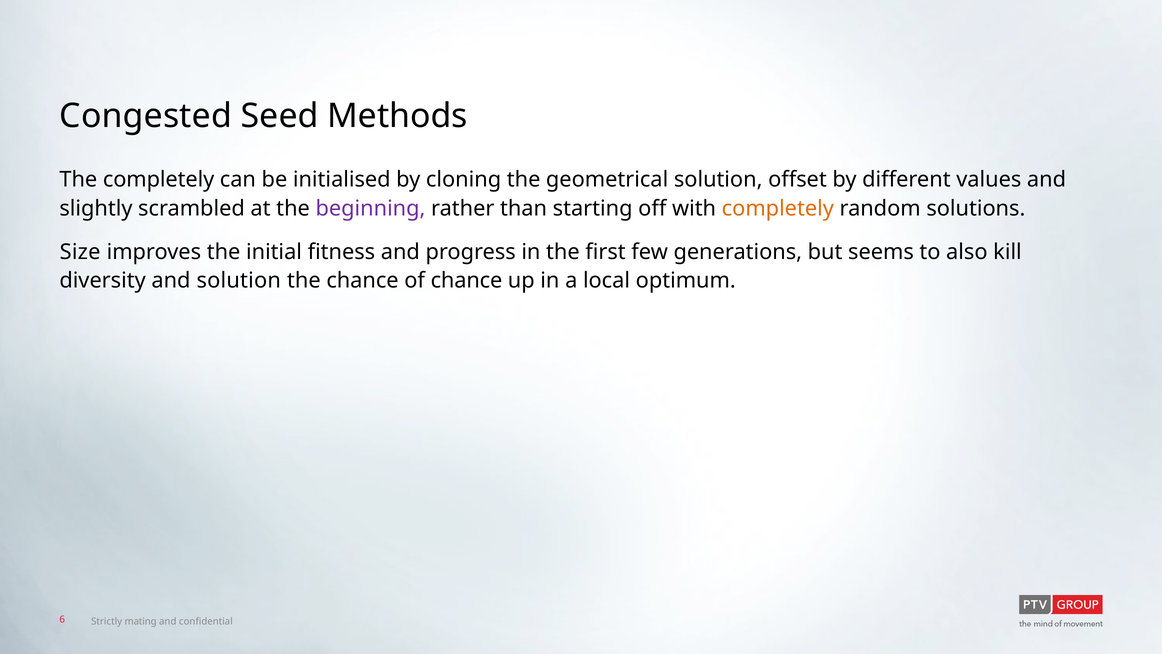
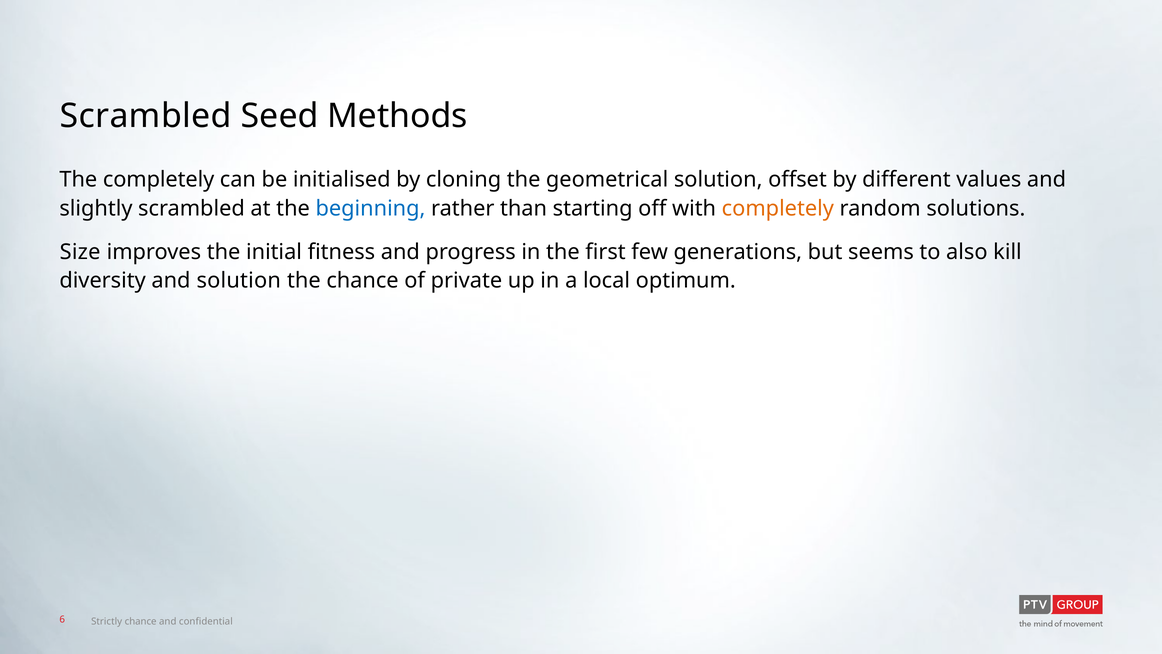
Congested: Congested -> Scrambled (146, 116)
beginning colour: purple -> blue (370, 208)
of chance: chance -> private (466, 281)
Strictly mating: mating -> chance (141, 621)
